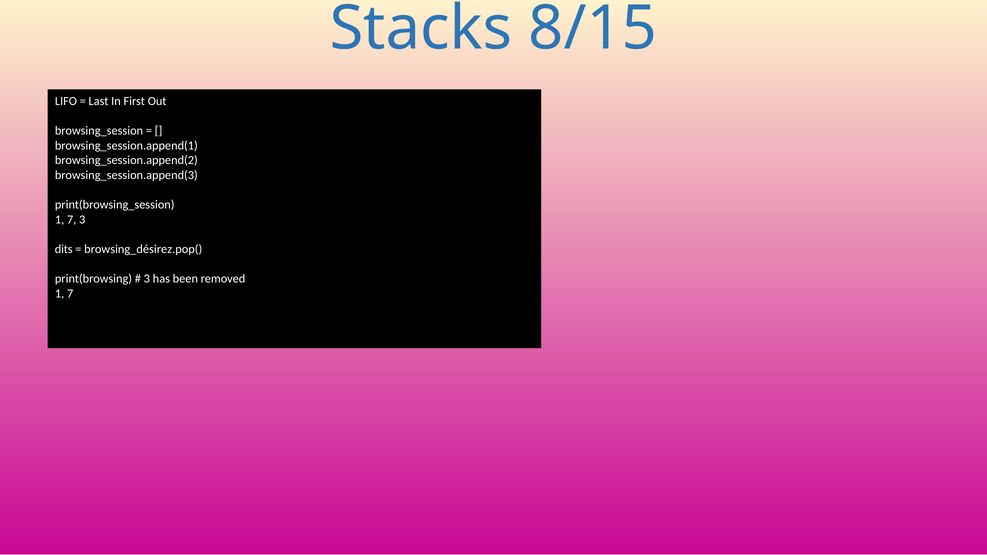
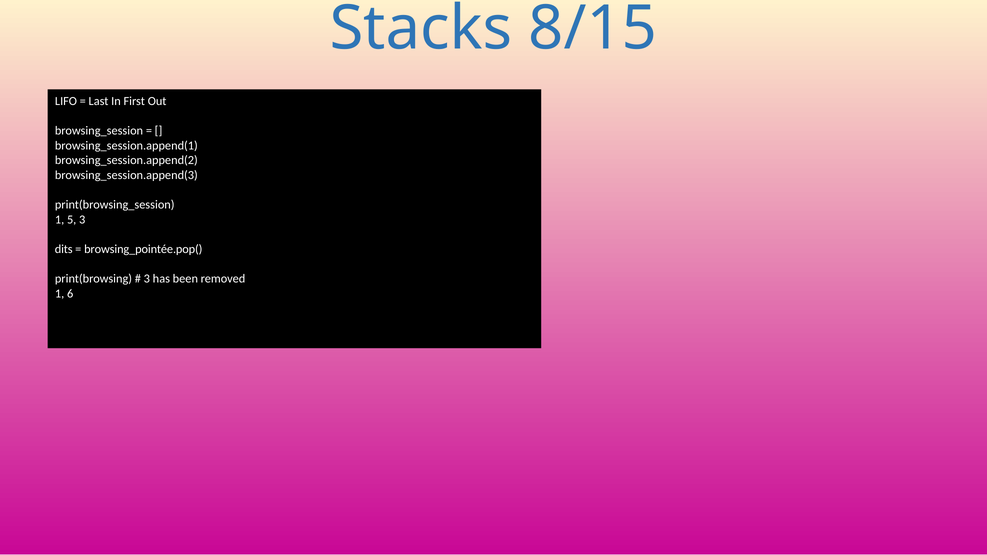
7: 7 -> 5 (72, 220)
browsing_désirez.pop(: browsing_désirez.pop( -> browsing_pointée.pop( (143, 249)
7: 7 -> 6 (70, 294)
